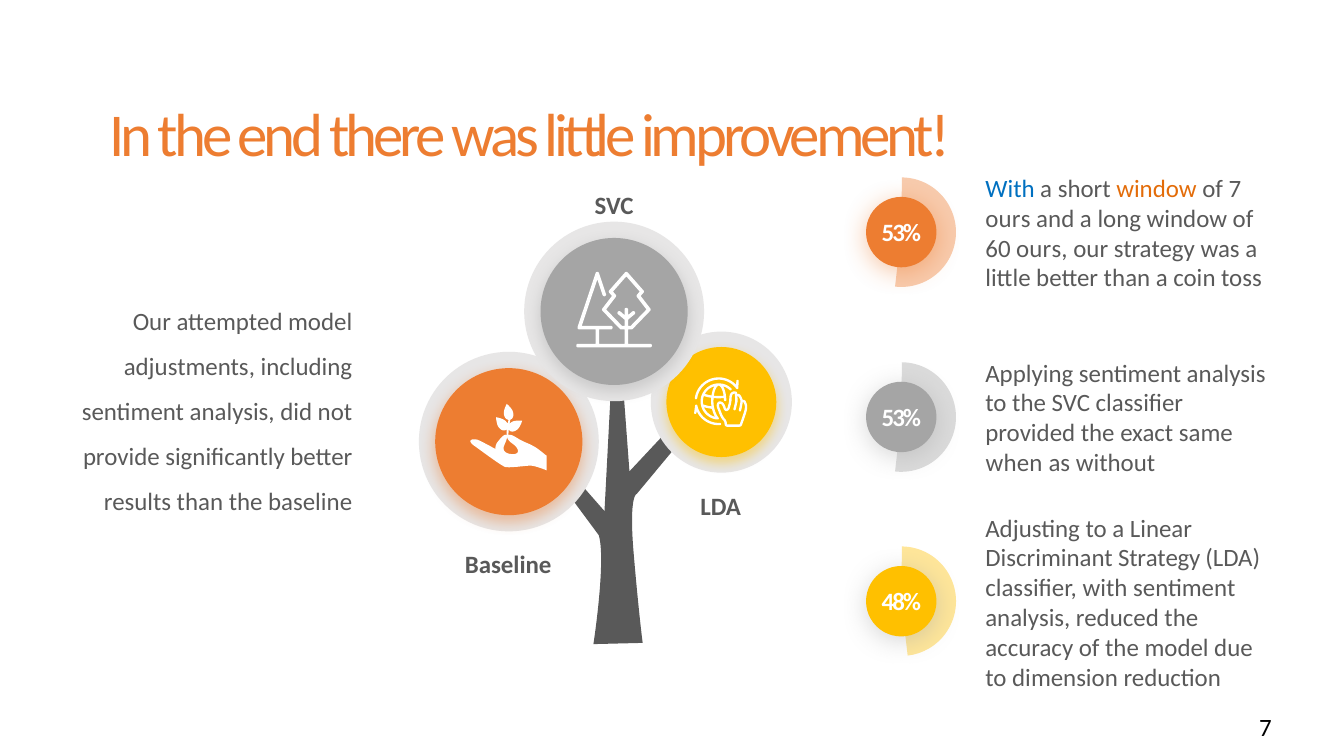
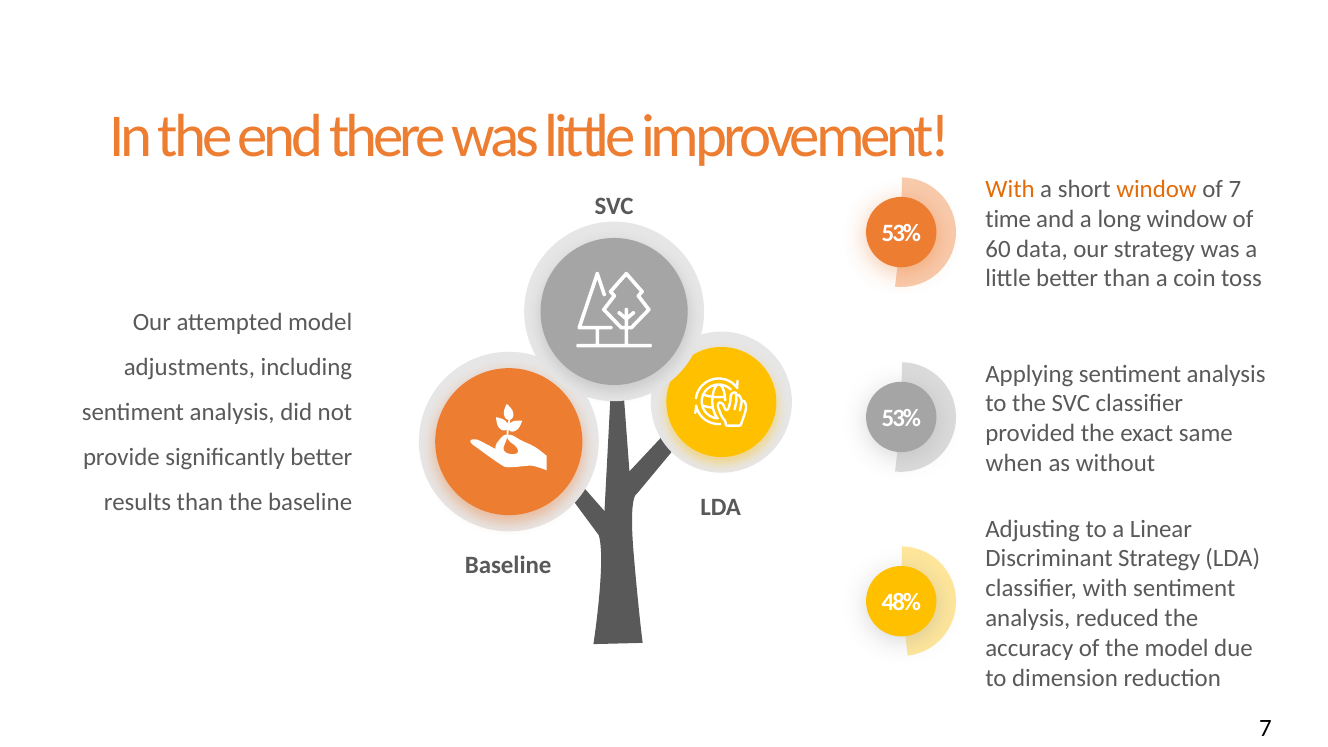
With colour: blue -> orange (1010, 189)
ours: ours -> time (1008, 219)
60 ours: ours -> data (1042, 249)
